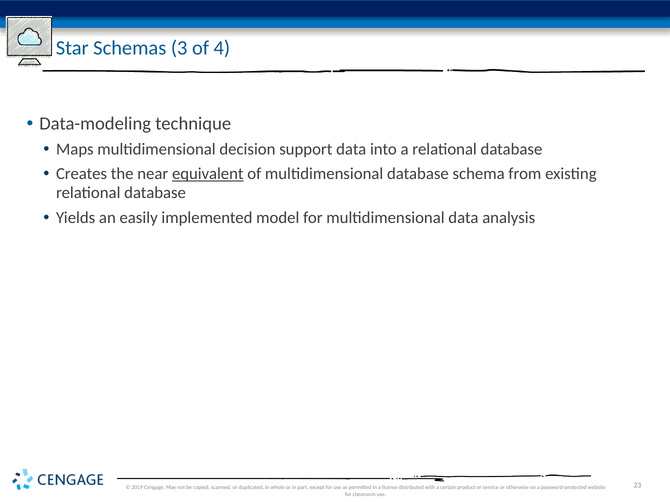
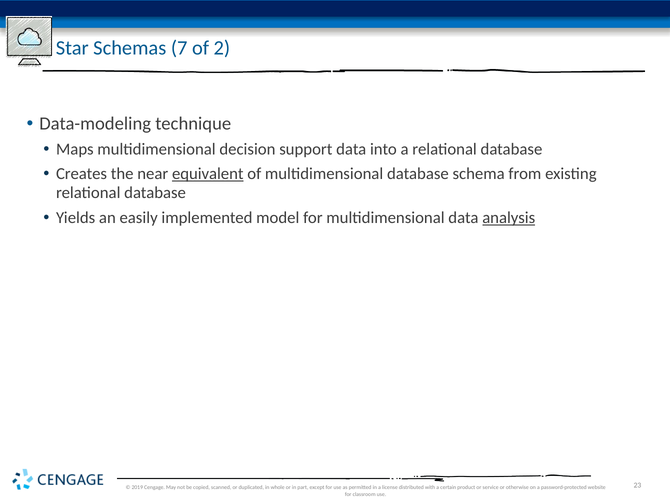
3: 3 -> 7 (179, 48)
4: 4 -> 2 (222, 48)
analysis underline: none -> present (509, 218)
